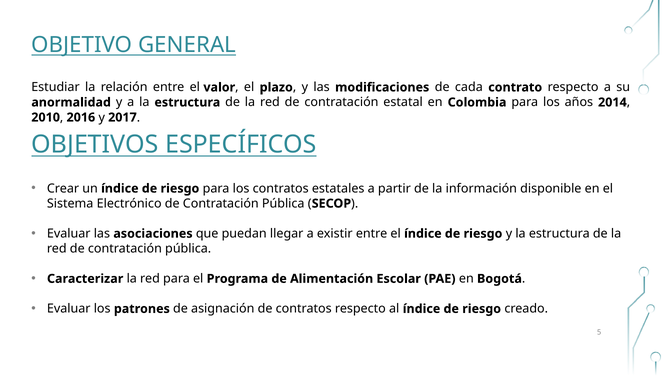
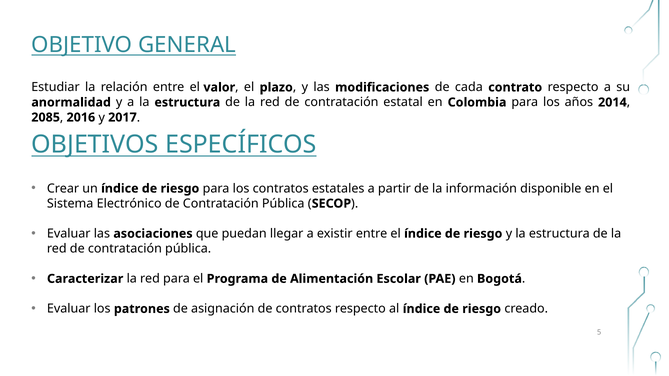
2010: 2010 -> 2085 (46, 117)
